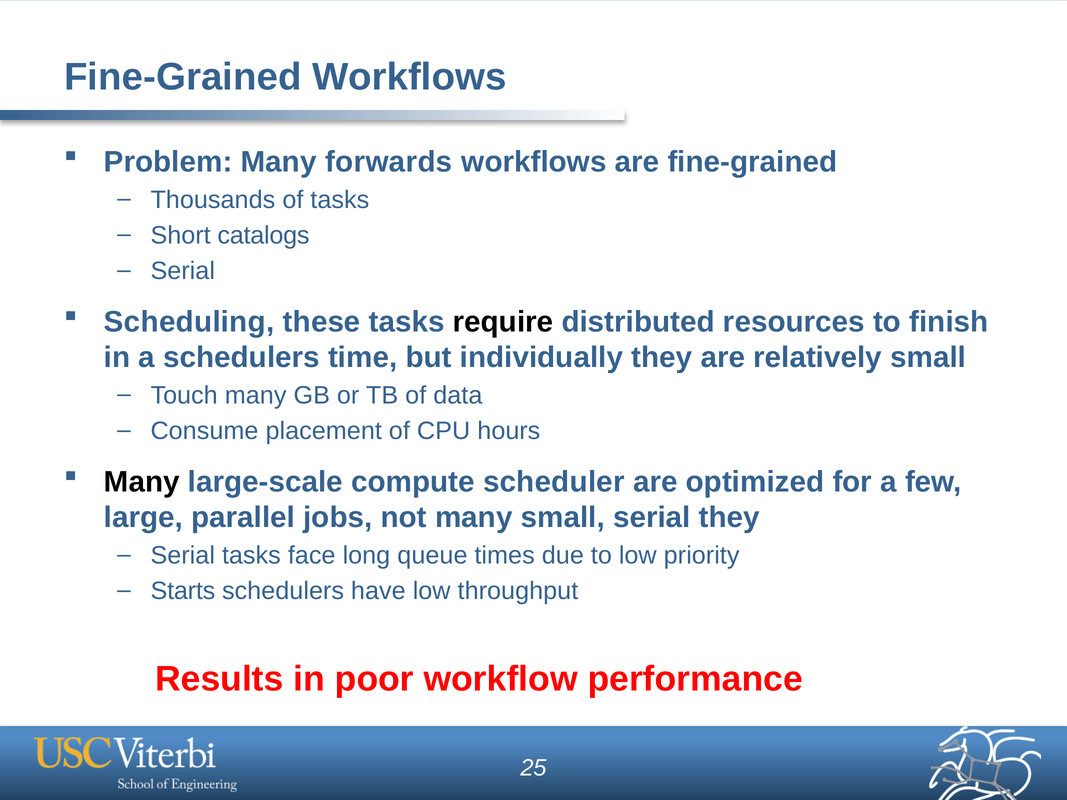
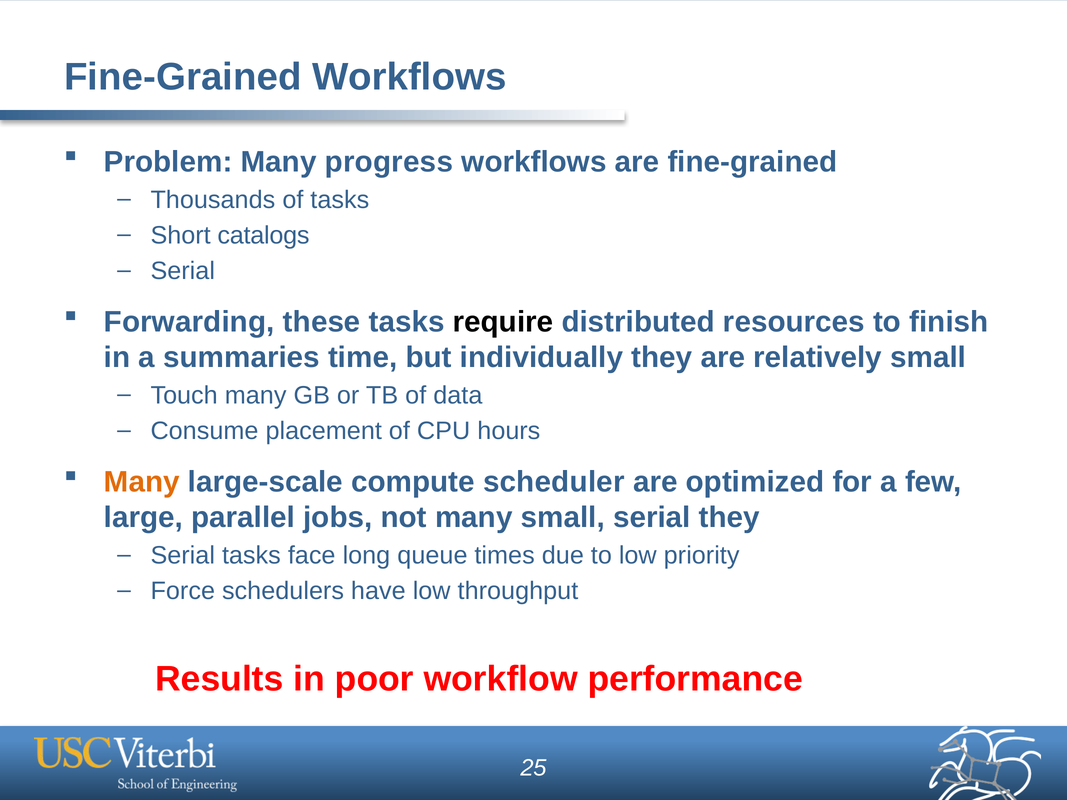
forwards: forwards -> progress (389, 162)
Scheduling: Scheduling -> Forwarding (189, 322)
a schedulers: schedulers -> summaries (242, 357)
Many colour: black -> orange (142, 482)
Starts: Starts -> Force (183, 591)
